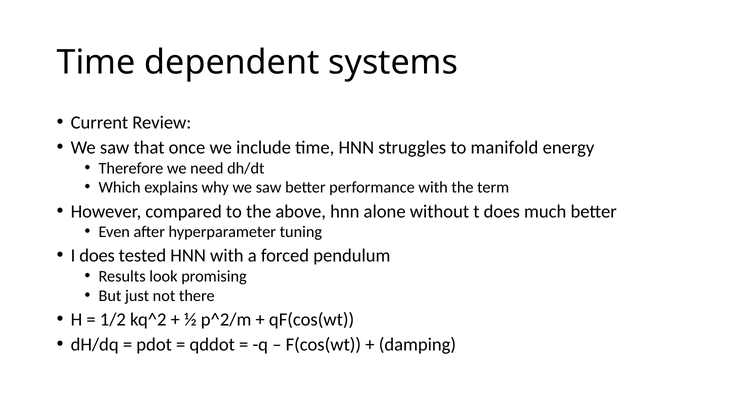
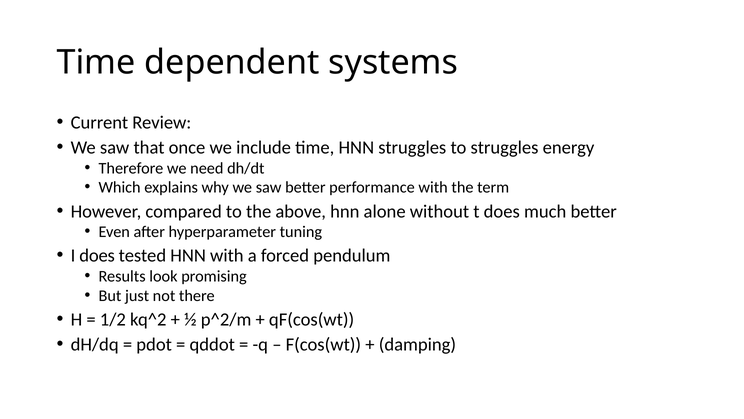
to manifold: manifold -> struggles (504, 148)
